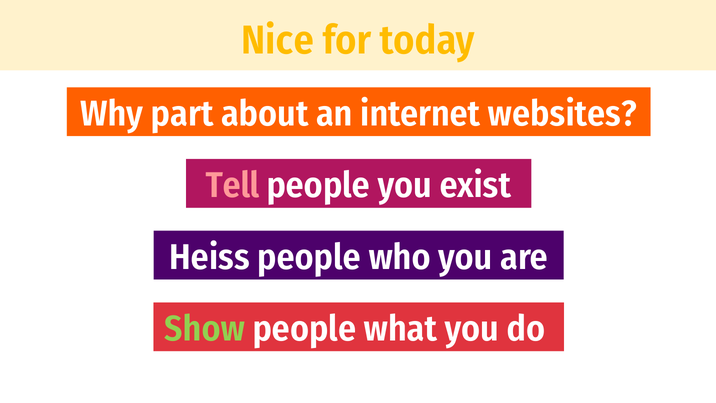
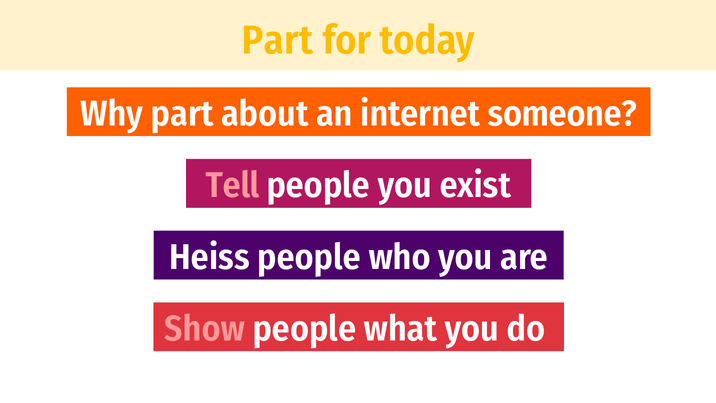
Nice: Nice -> Part (277, 40)
websites: websites -> someone (563, 114)
Show colour: light green -> pink (205, 329)
